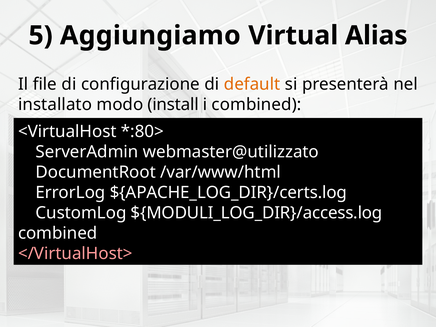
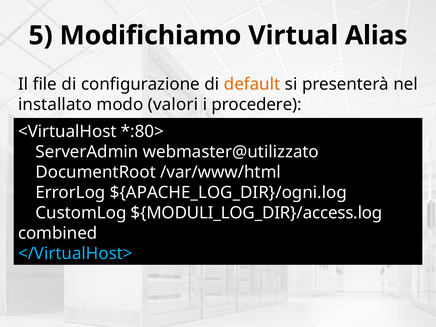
Aggiungiamo: Aggiungiamo -> Modifichiamo (150, 36)
install: install -> valori (173, 105)
i combined: combined -> procedere (257, 105)
${APACHE_LOG_DIR}/certs.log: ${APACHE_LOG_DIR}/certs.log -> ${APACHE_LOG_DIR}/ogni.log (228, 193)
</VirtualHost> colour: pink -> light blue (75, 254)
